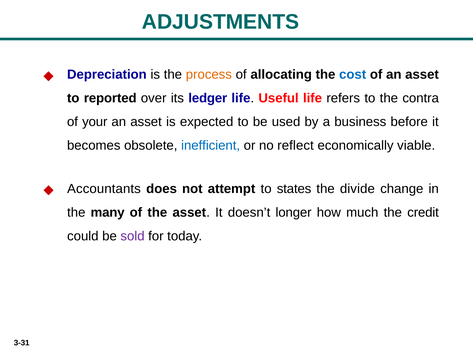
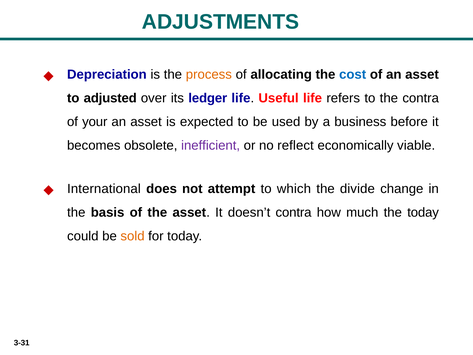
reported: reported -> adjusted (110, 98)
inefficient colour: blue -> purple (211, 146)
Accountants: Accountants -> International (104, 189)
states: states -> which (294, 189)
many: many -> basis (108, 212)
doesn’t longer: longer -> contra (294, 212)
the credit: credit -> today (423, 212)
sold colour: purple -> orange (133, 236)
